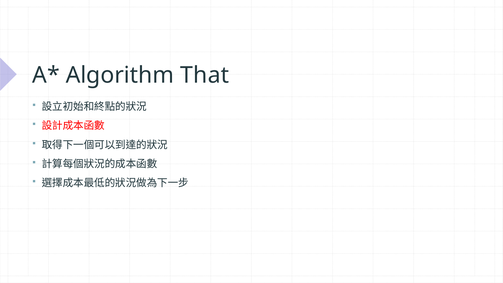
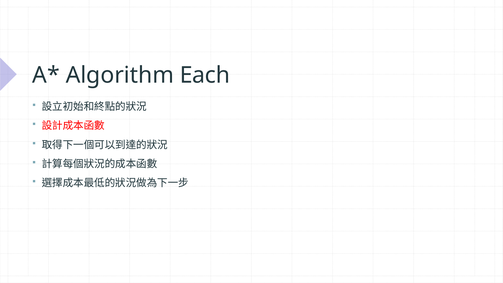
That: That -> Each (205, 75)
